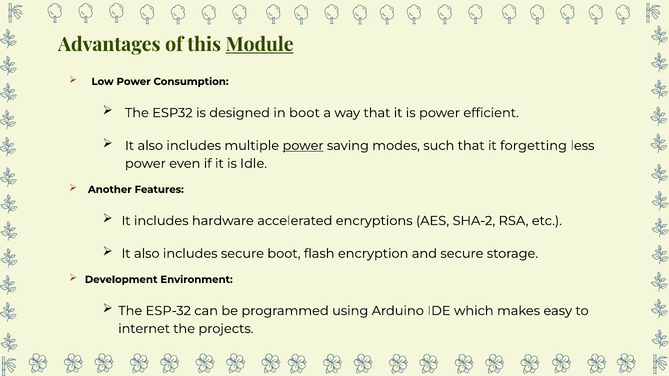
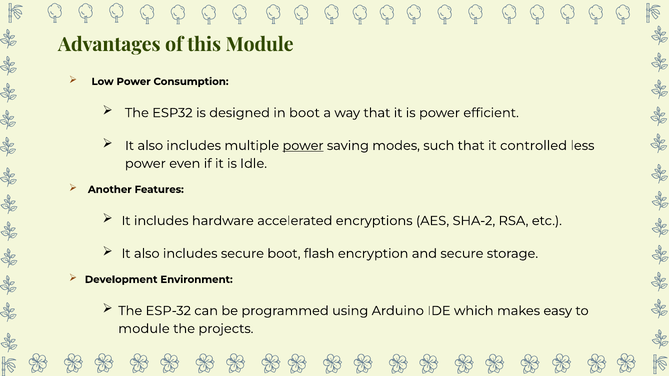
Module underline: present -> none (260, 45)
forgetting: forgetting -> controlled (534, 146)
internet: internet -> module (144, 329)
